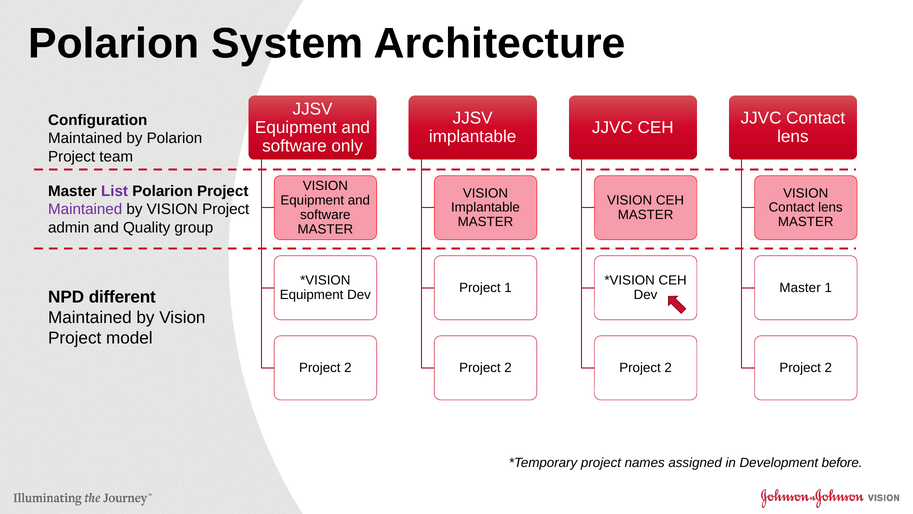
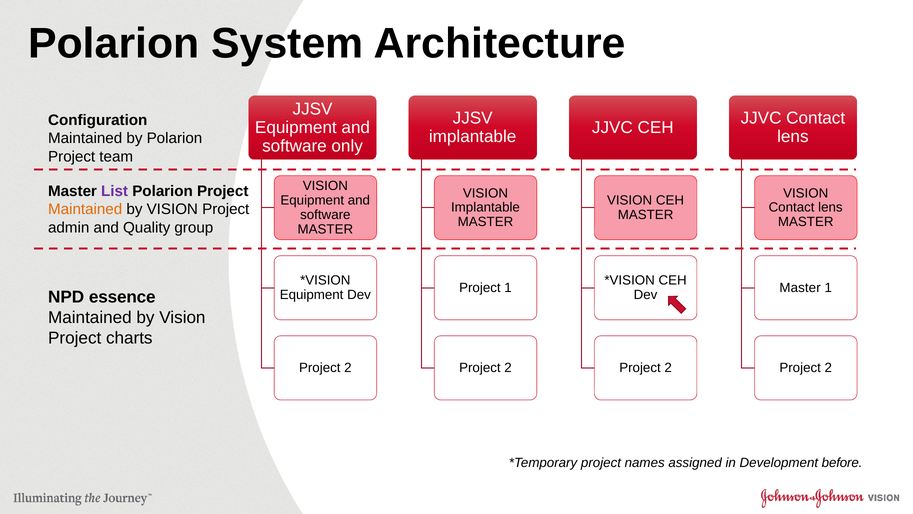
Maintained colour: purple -> orange (85, 209)
different: different -> essence (122, 297)
model: model -> charts (129, 338)
